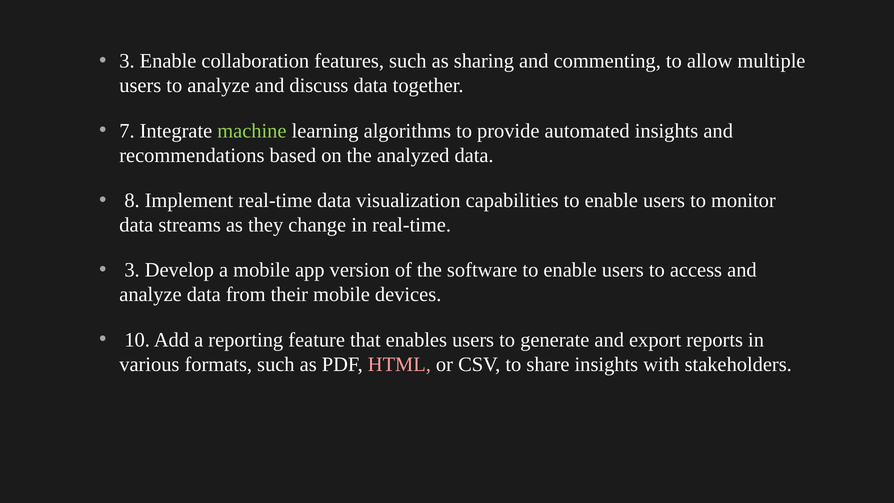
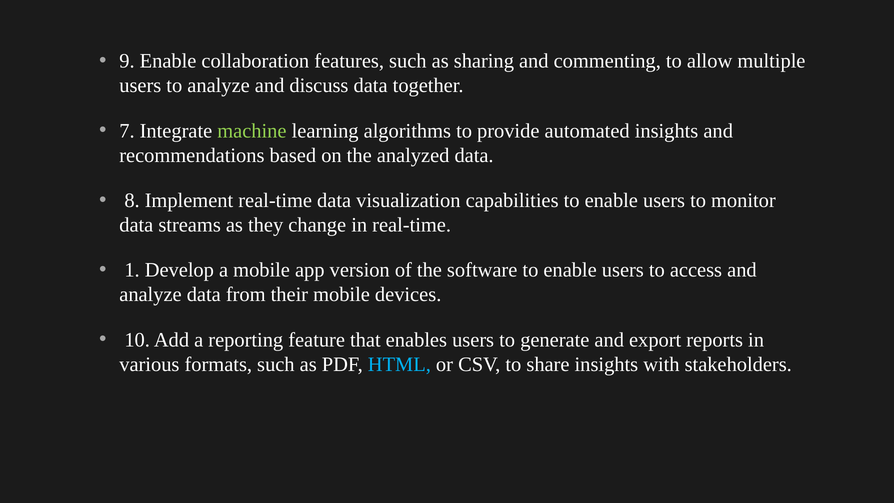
3: 3 -> 9 (127, 61)
3: 3 -> 1 (132, 270)
HTML colour: pink -> light blue (399, 364)
